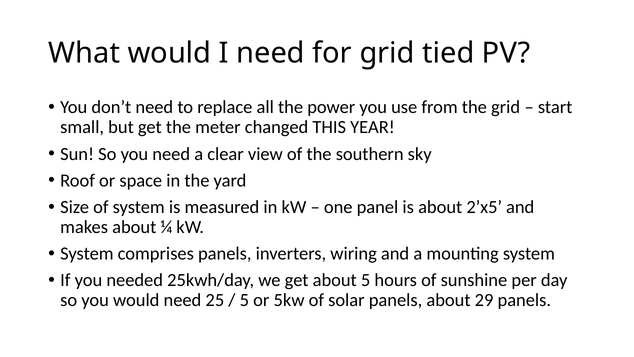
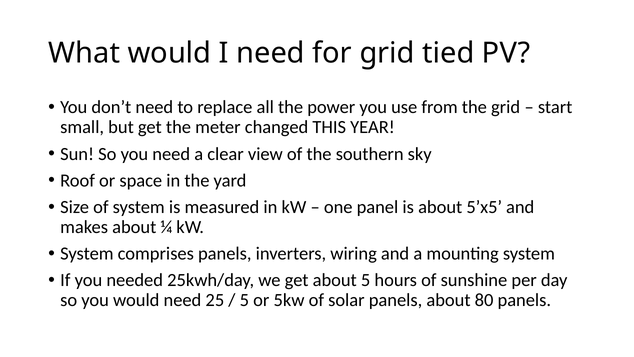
2’x5: 2’x5 -> 5’x5 (484, 207)
29: 29 -> 80 (484, 300)
